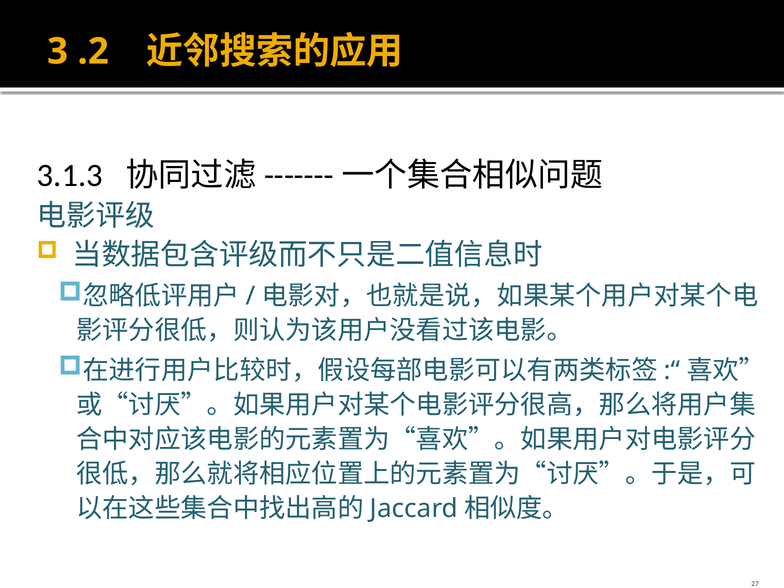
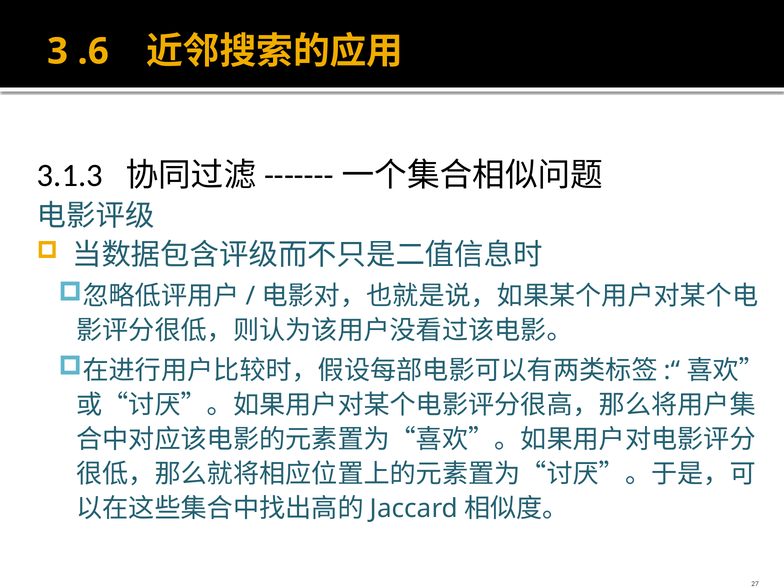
.2: .2 -> .6 (93, 51)
